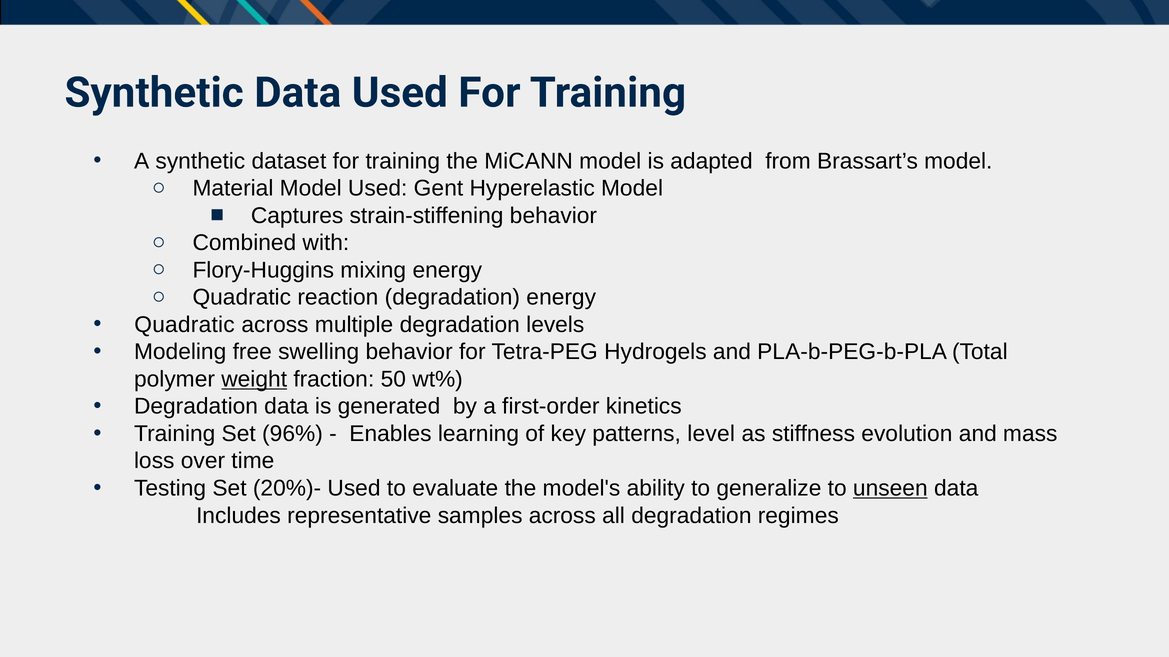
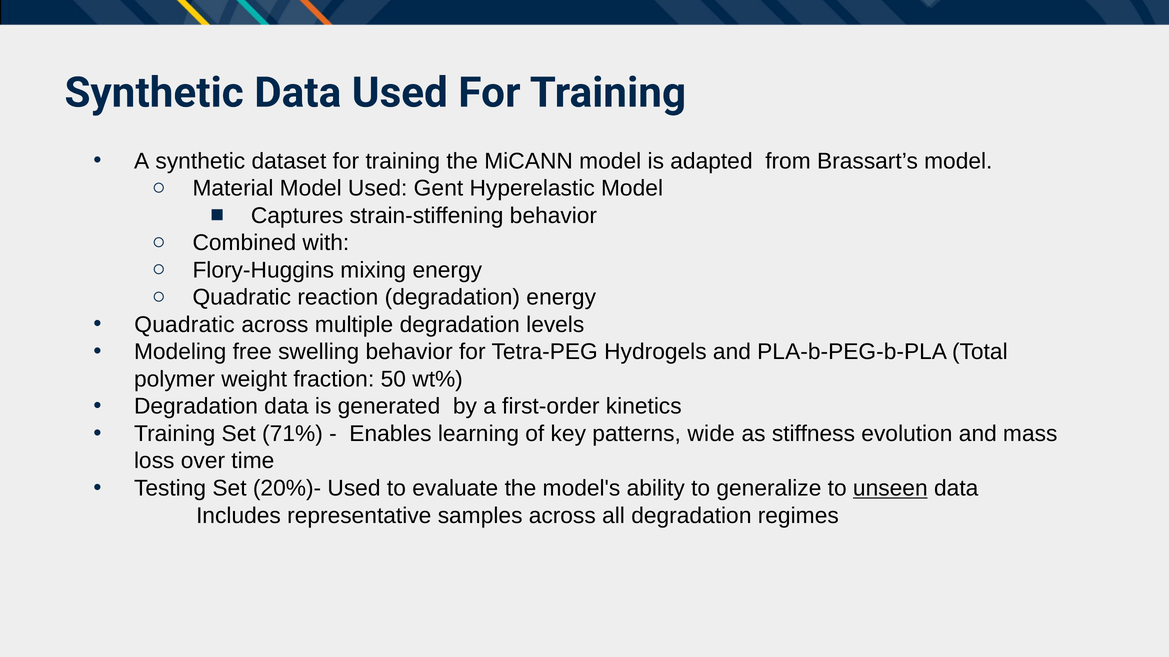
weight underline: present -> none (254, 380)
96%: 96% -> 71% (292, 434)
level: level -> wide (711, 434)
